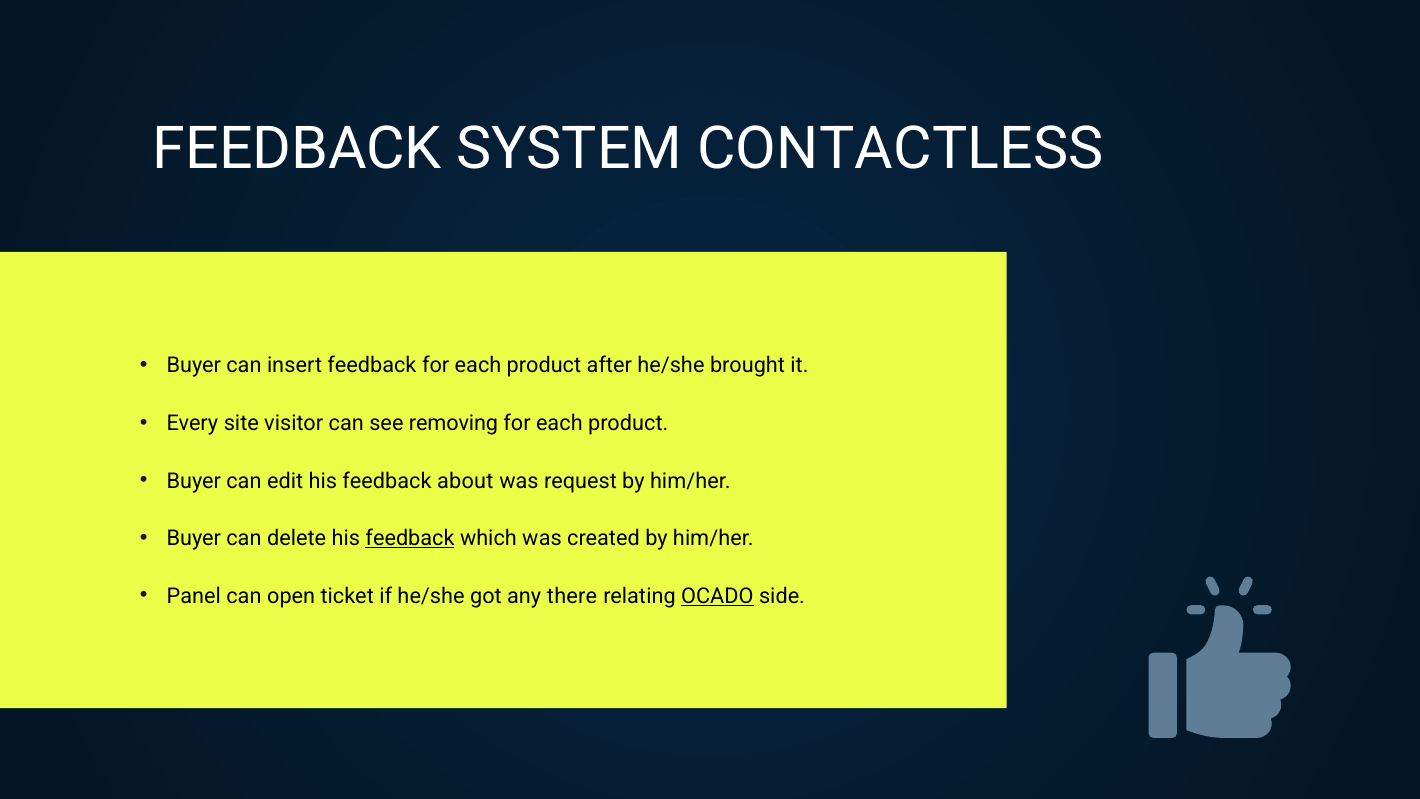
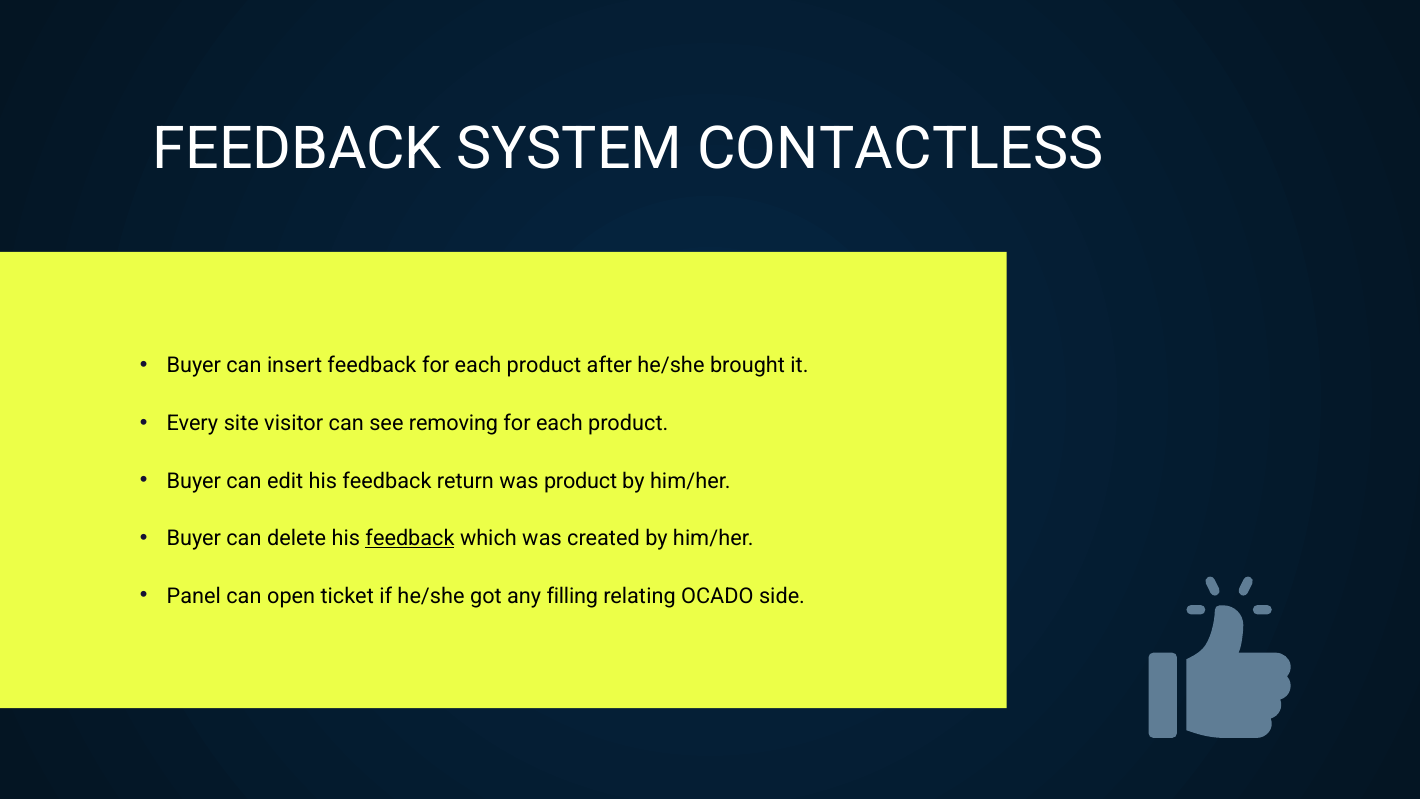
about: about -> return (465, 481)
was request: request -> product (581, 481)
there: there -> filling (572, 596)
OCADO underline: present -> none (717, 596)
